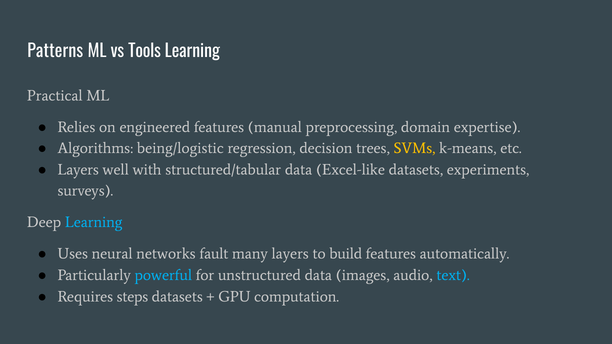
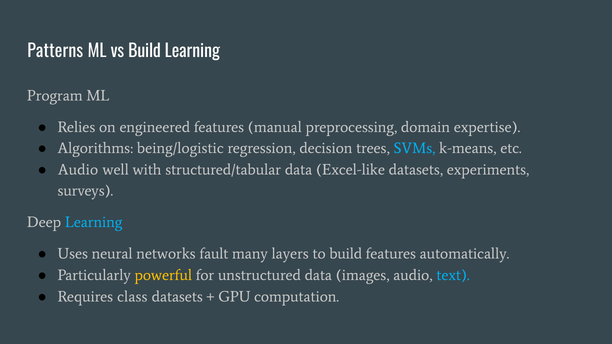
vs Tools: Tools -> Build (145, 51)
Practical: Practical -> Program (55, 96)
SVMs colour: yellow -> light blue (414, 148)
Layers: Layers -> Audio (78, 170)
powerful colour: light blue -> yellow (163, 275)
steps: steps -> class (132, 297)
